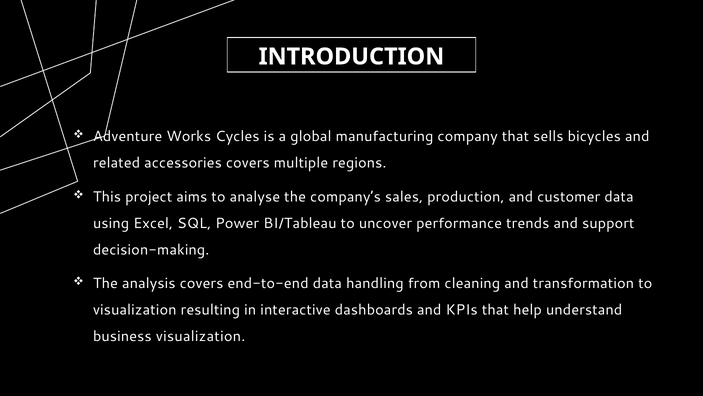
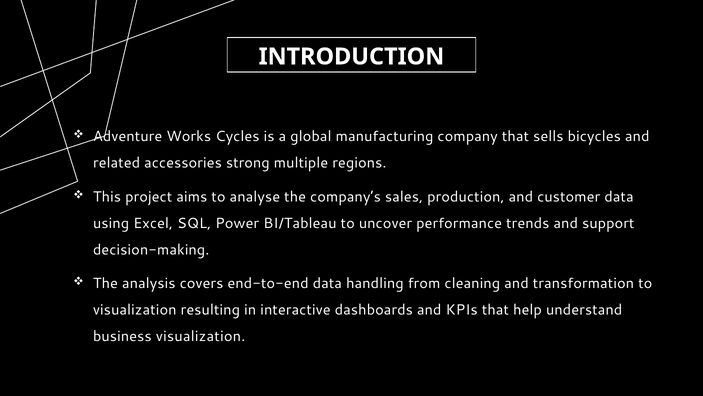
accessories covers: covers -> strong (248, 163)
